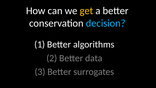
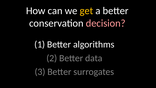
decision colour: light blue -> pink (106, 23)
